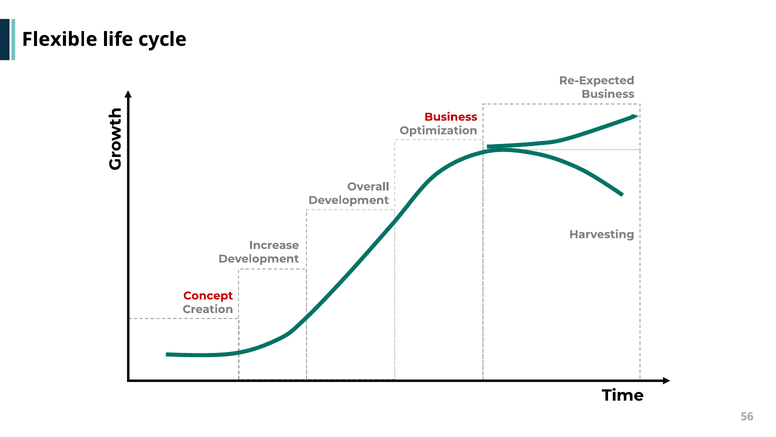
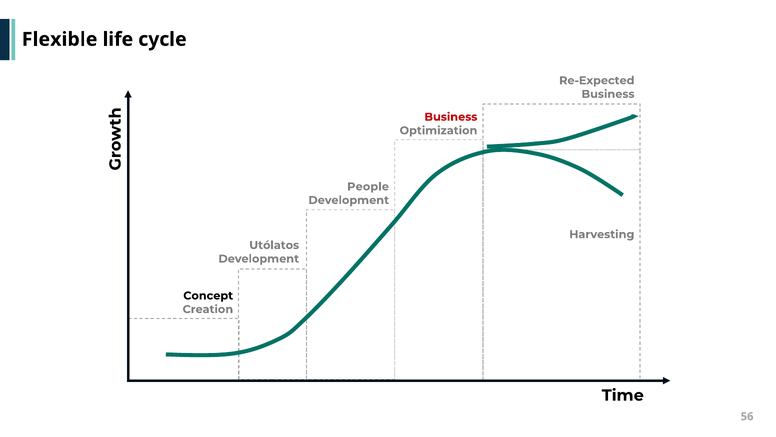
Overall: Overall -> People (368, 186)
Increase: Increase -> Utólatos (274, 245)
Concept colour: red -> black (208, 295)
